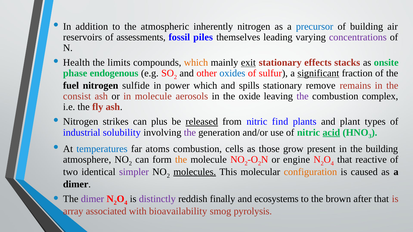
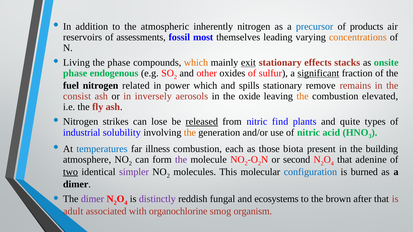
of building: building -> products (367, 26)
piles: piles -> most (203, 37)
concentrations colour: purple -> orange (358, 37)
Health: Health -> Living (76, 63)
the limits: limits -> phase (119, 63)
oxides colour: blue -> black (232, 73)
sulfide: sulfide -> related (136, 86)
in molecule: molecule -> inversely (153, 96)
the colour: purple -> orange (303, 96)
complex: complex -> elevated (380, 96)
plus: plus -> lose (159, 122)
plant: plant -> quite (350, 122)
the colour: purple -> orange (190, 133)
acid underline: present -> none (331, 133)
atoms: atoms -> illness (158, 149)
cells: cells -> each (234, 149)
grow: grow -> biota (293, 149)
the colour: orange -> purple (181, 160)
engine: engine -> second (297, 160)
reactive: reactive -> adenine (371, 160)
two underline: none -> present (70, 172)
molecules underline: present -> none (195, 172)
configuration colour: orange -> blue (310, 172)
caused: caused -> burned (364, 172)
finally: finally -> fungal (223, 199)
array: array -> adult (73, 212)
bioavailability: bioavailability -> organochlorine (178, 212)
pyrolysis: pyrolysis -> organism (253, 212)
